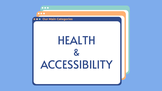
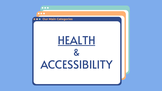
HEALTH underline: none -> present (77, 41)
